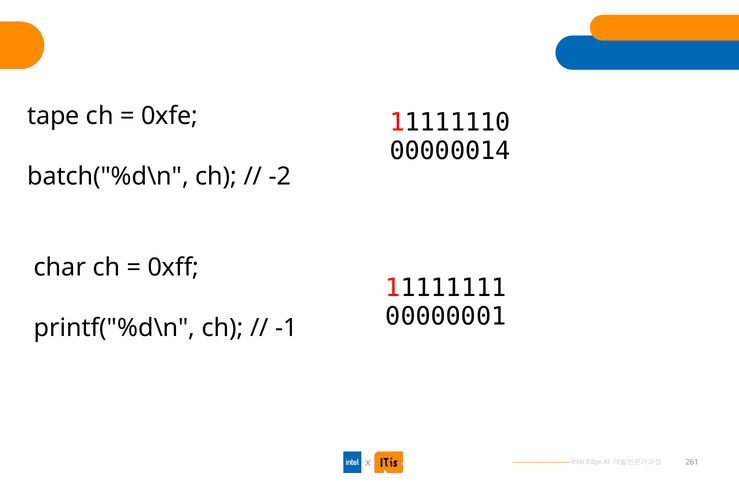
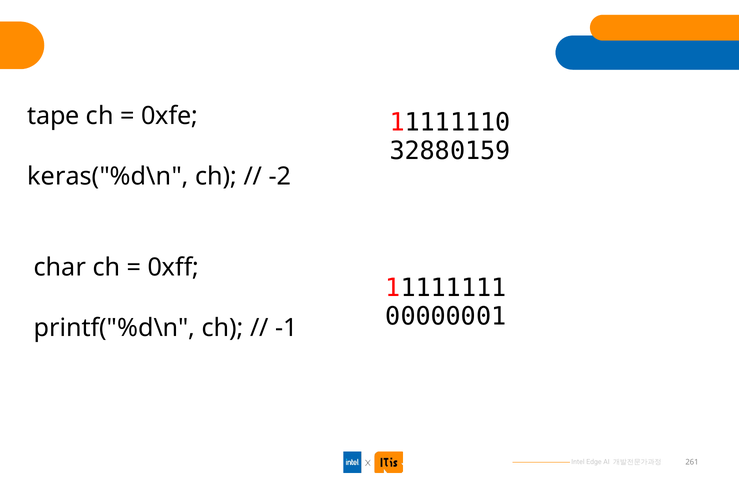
00000014: 00000014 -> 32880159 (450, 151)
batch("%d\n: batch("%d\n -> keras("%d\n (108, 177)
